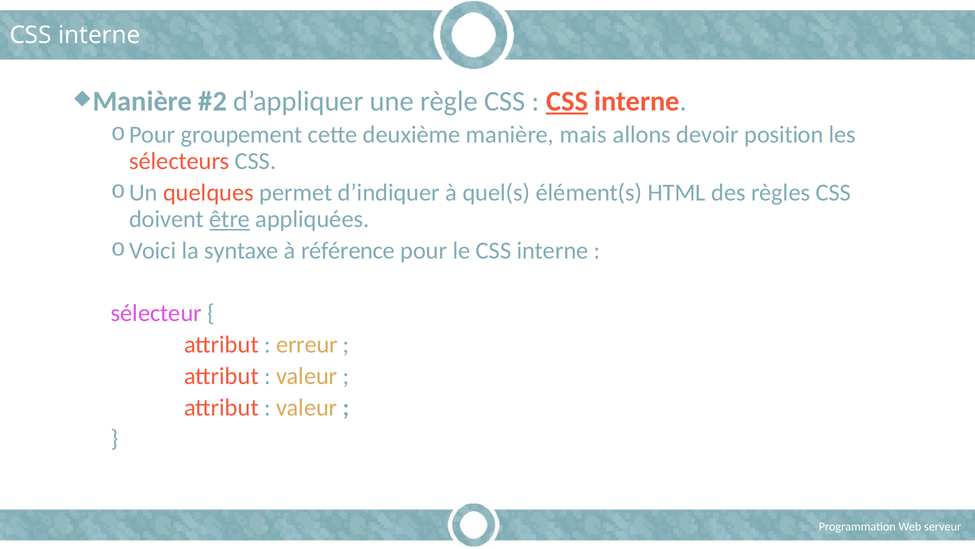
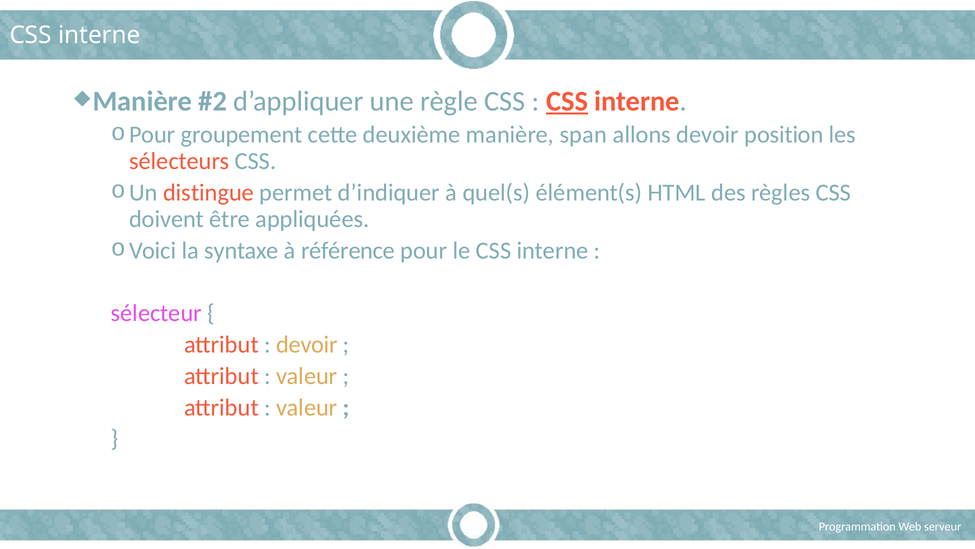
mais: mais -> span (583, 135)
quelques: quelques -> distingue (209, 192)
être underline: present -> none (230, 219)
erreur: erreur -> devoir (307, 344)
